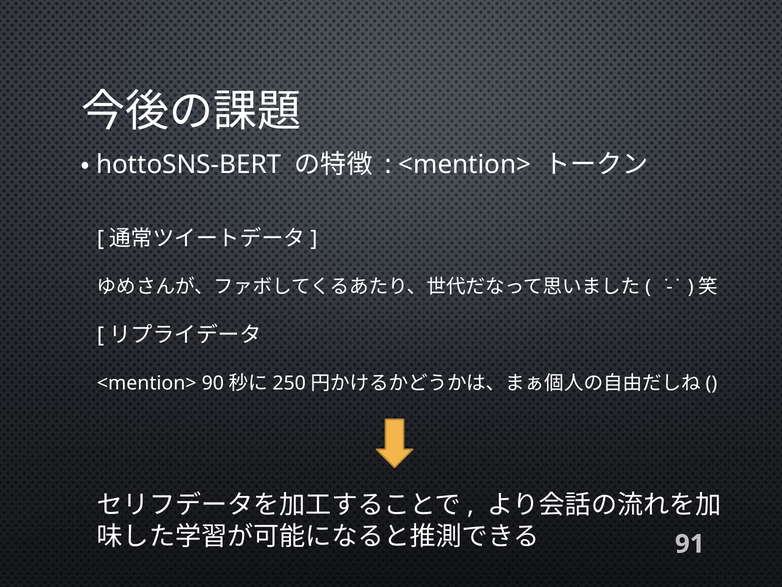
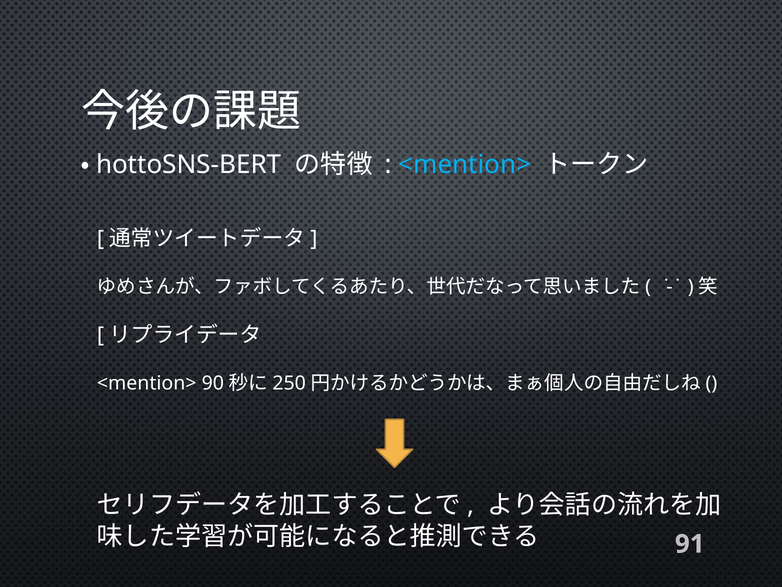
<mention> colour: white -> light blue (465, 165)
